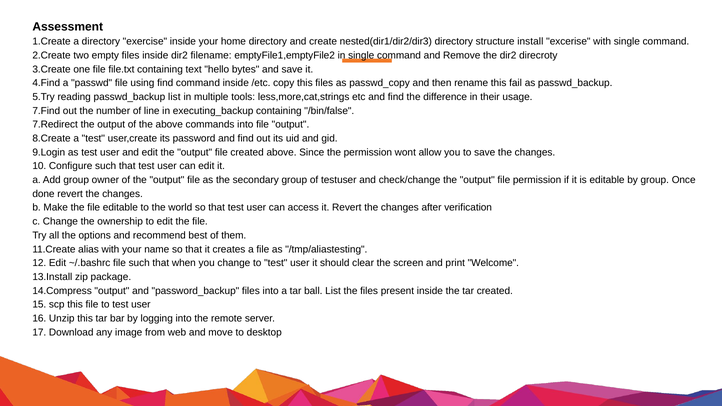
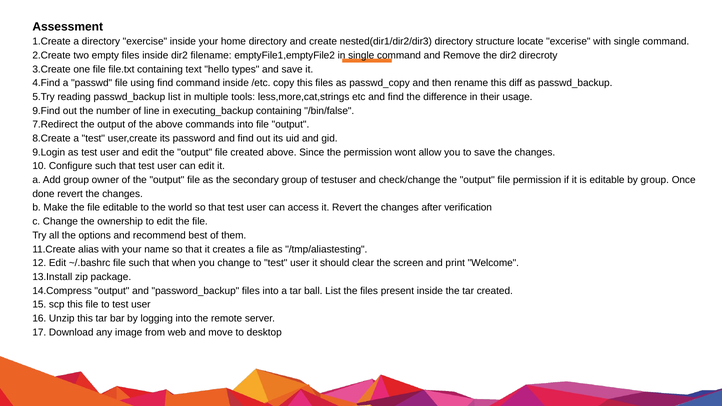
install: install -> locate (530, 42)
bytes: bytes -> types (246, 69)
fail: fail -> diff (516, 83)
7.Find: 7.Find -> 9.Find (46, 111)
